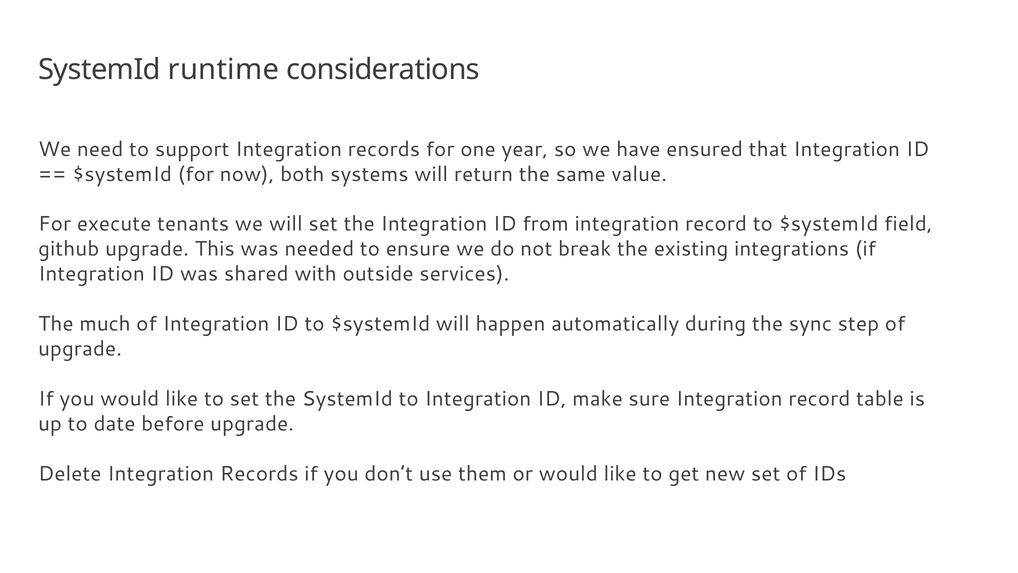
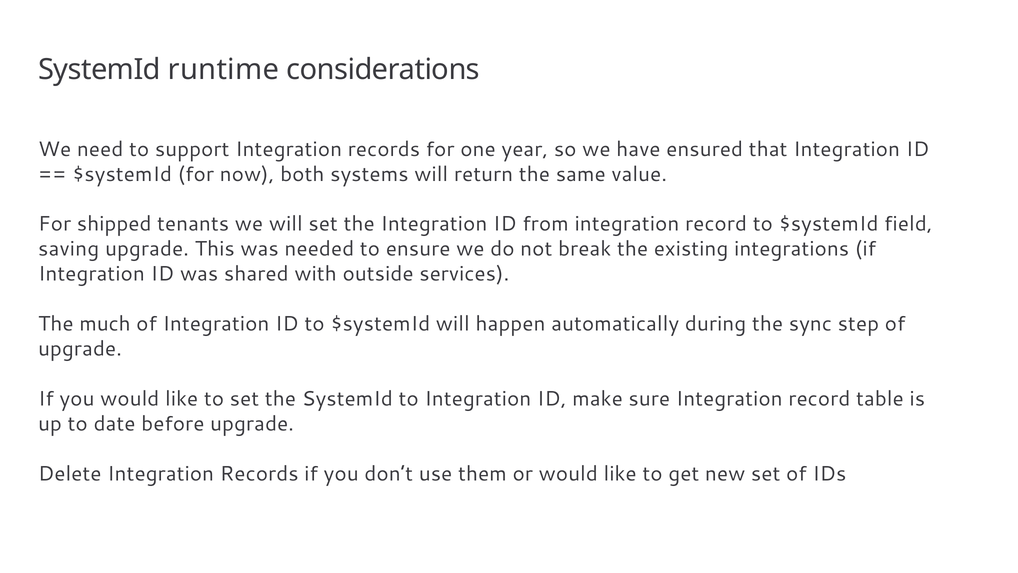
execute: execute -> shipped (114, 224)
github: github -> saving (69, 249)
